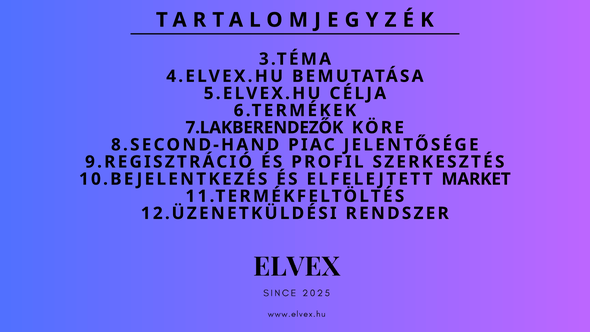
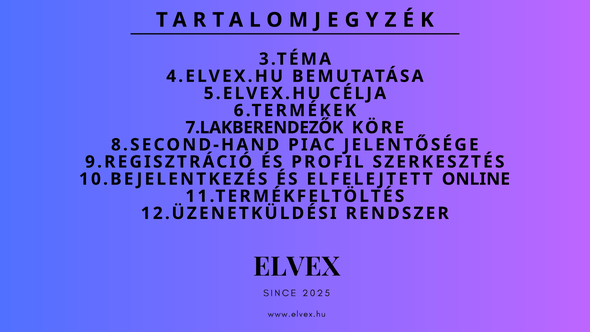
MARKET: MARKET -> ONLINE (476, 179)
